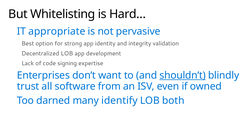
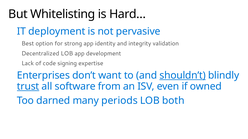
appropriate: appropriate -> deployment (57, 31)
trust underline: none -> present (28, 87)
identify: identify -> periods (119, 101)
